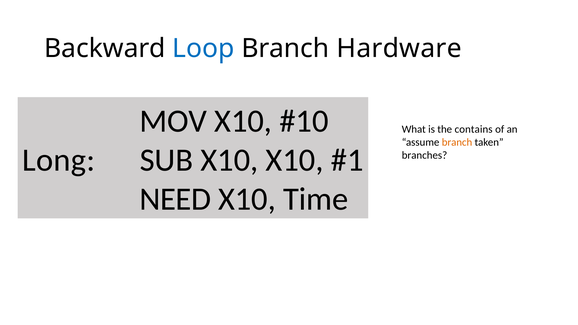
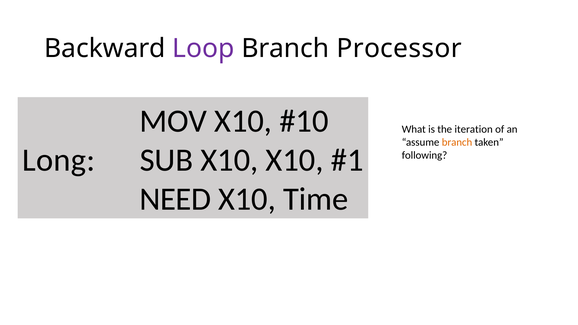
Loop colour: blue -> purple (203, 49)
Hardware: Hardware -> Processor (399, 49)
contains: contains -> iteration (474, 129)
branches: branches -> following (424, 155)
